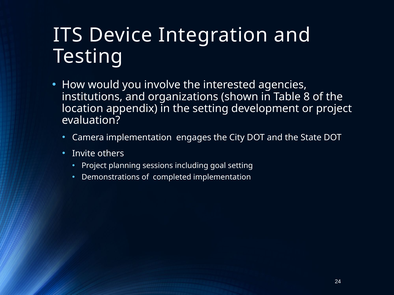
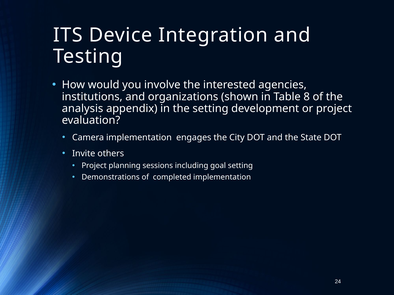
location: location -> analysis (83, 109)
